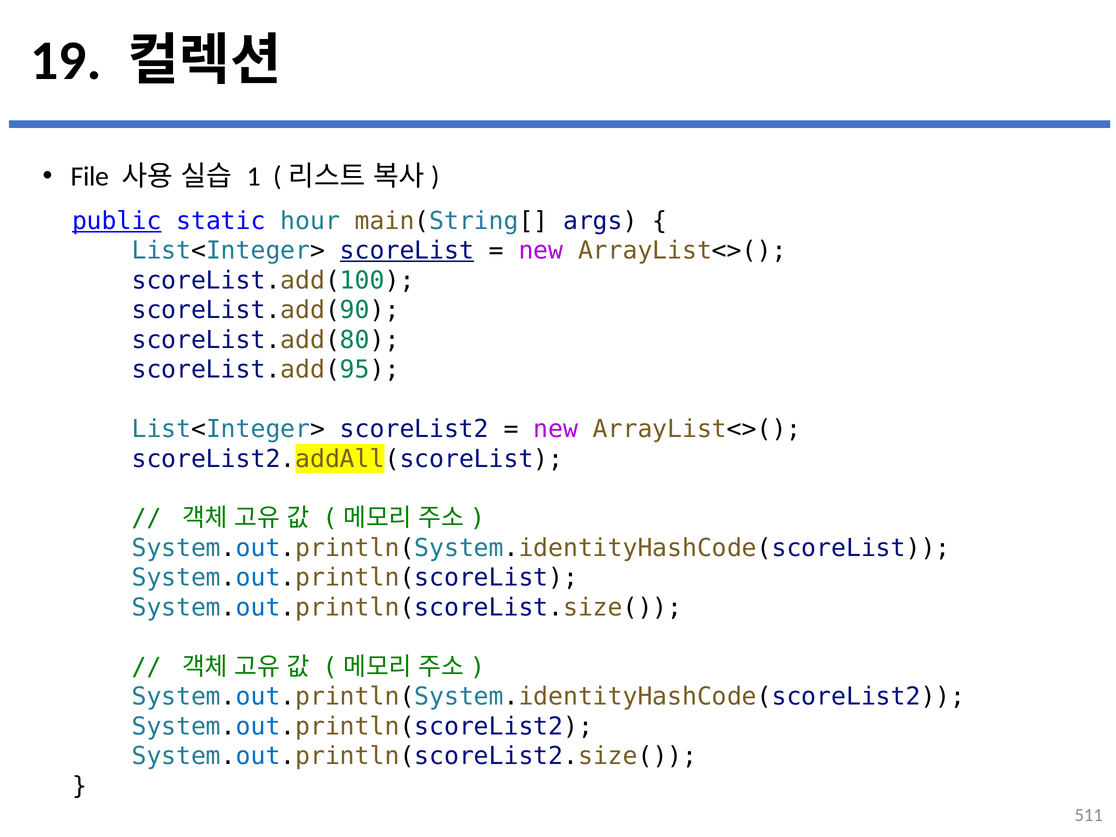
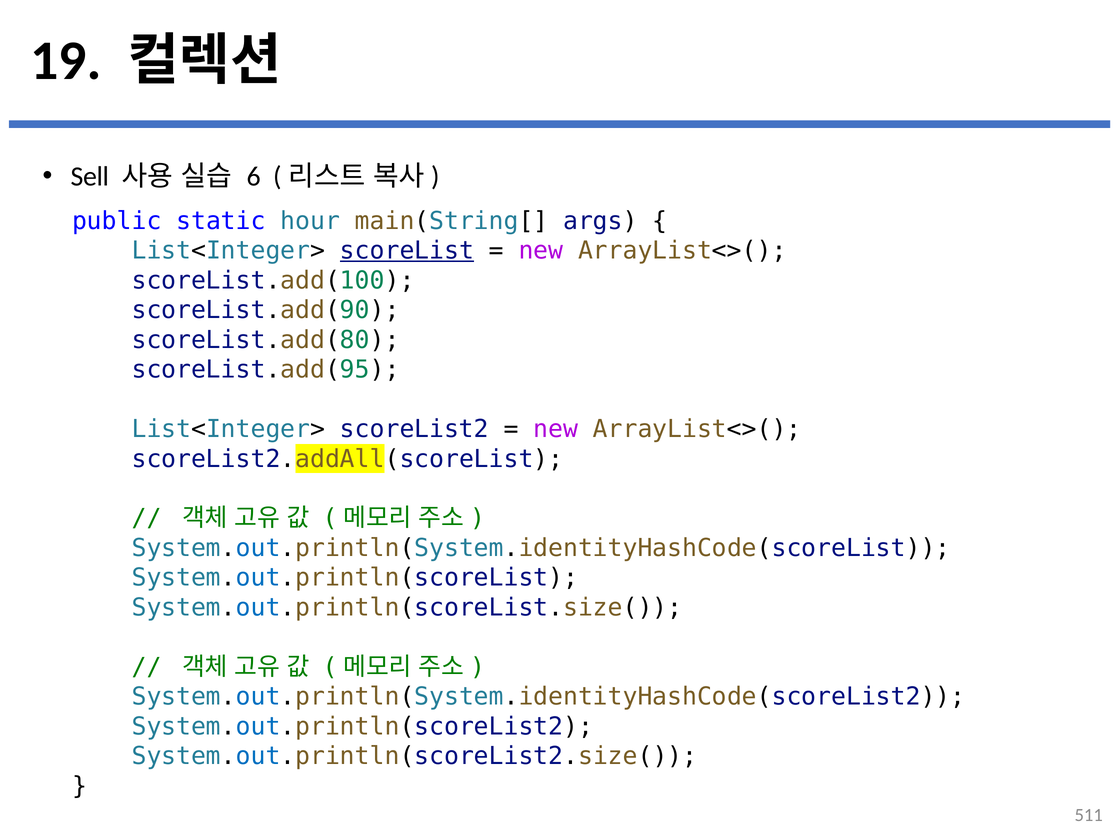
File: File -> Sell (90, 177)
1: 1 -> 6 (254, 177)
public underline: present -> none (117, 221)
